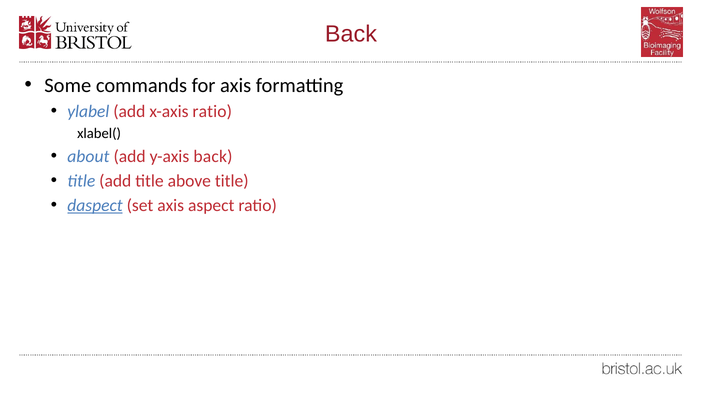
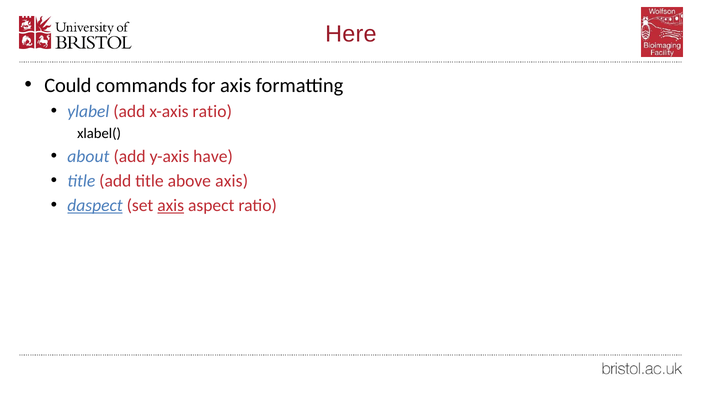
Back: Back -> Here (351, 34)
Some: Some -> Could (68, 85)
y-axis back: back -> have (213, 156)
above title: title -> axis (232, 181)
axis underline: none -> present (171, 206)
